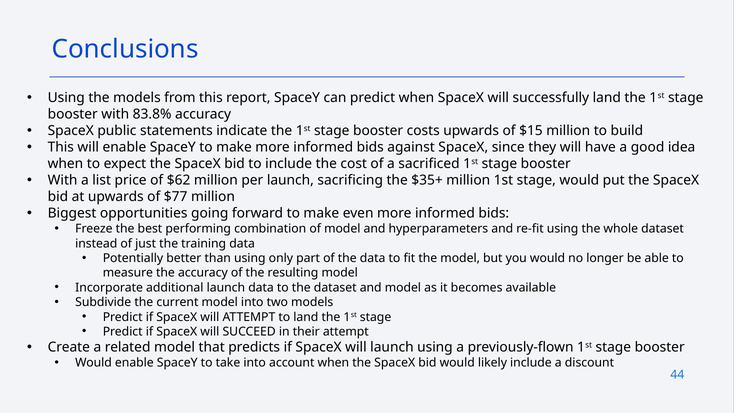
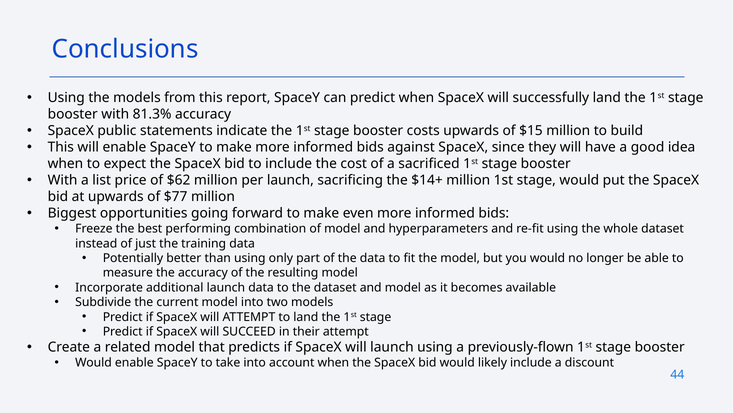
83.8%: 83.8% -> 81.3% (152, 114)
$35+: $35+ -> $14+ (427, 180)
